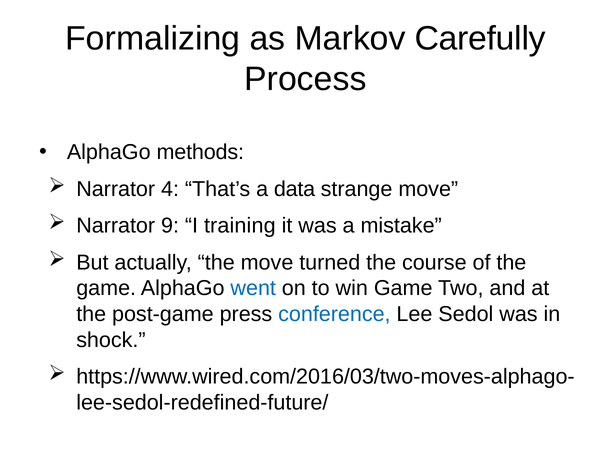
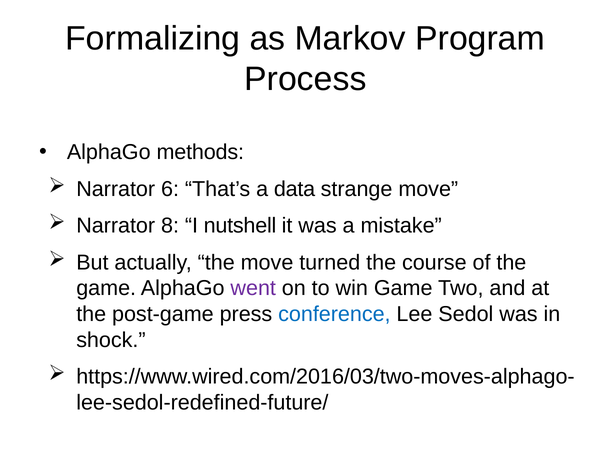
Carefully: Carefully -> Program (480, 39)
4: 4 -> 6 (170, 189)
9: 9 -> 8 (170, 226)
training: training -> nutshell (240, 226)
went colour: blue -> purple (253, 288)
